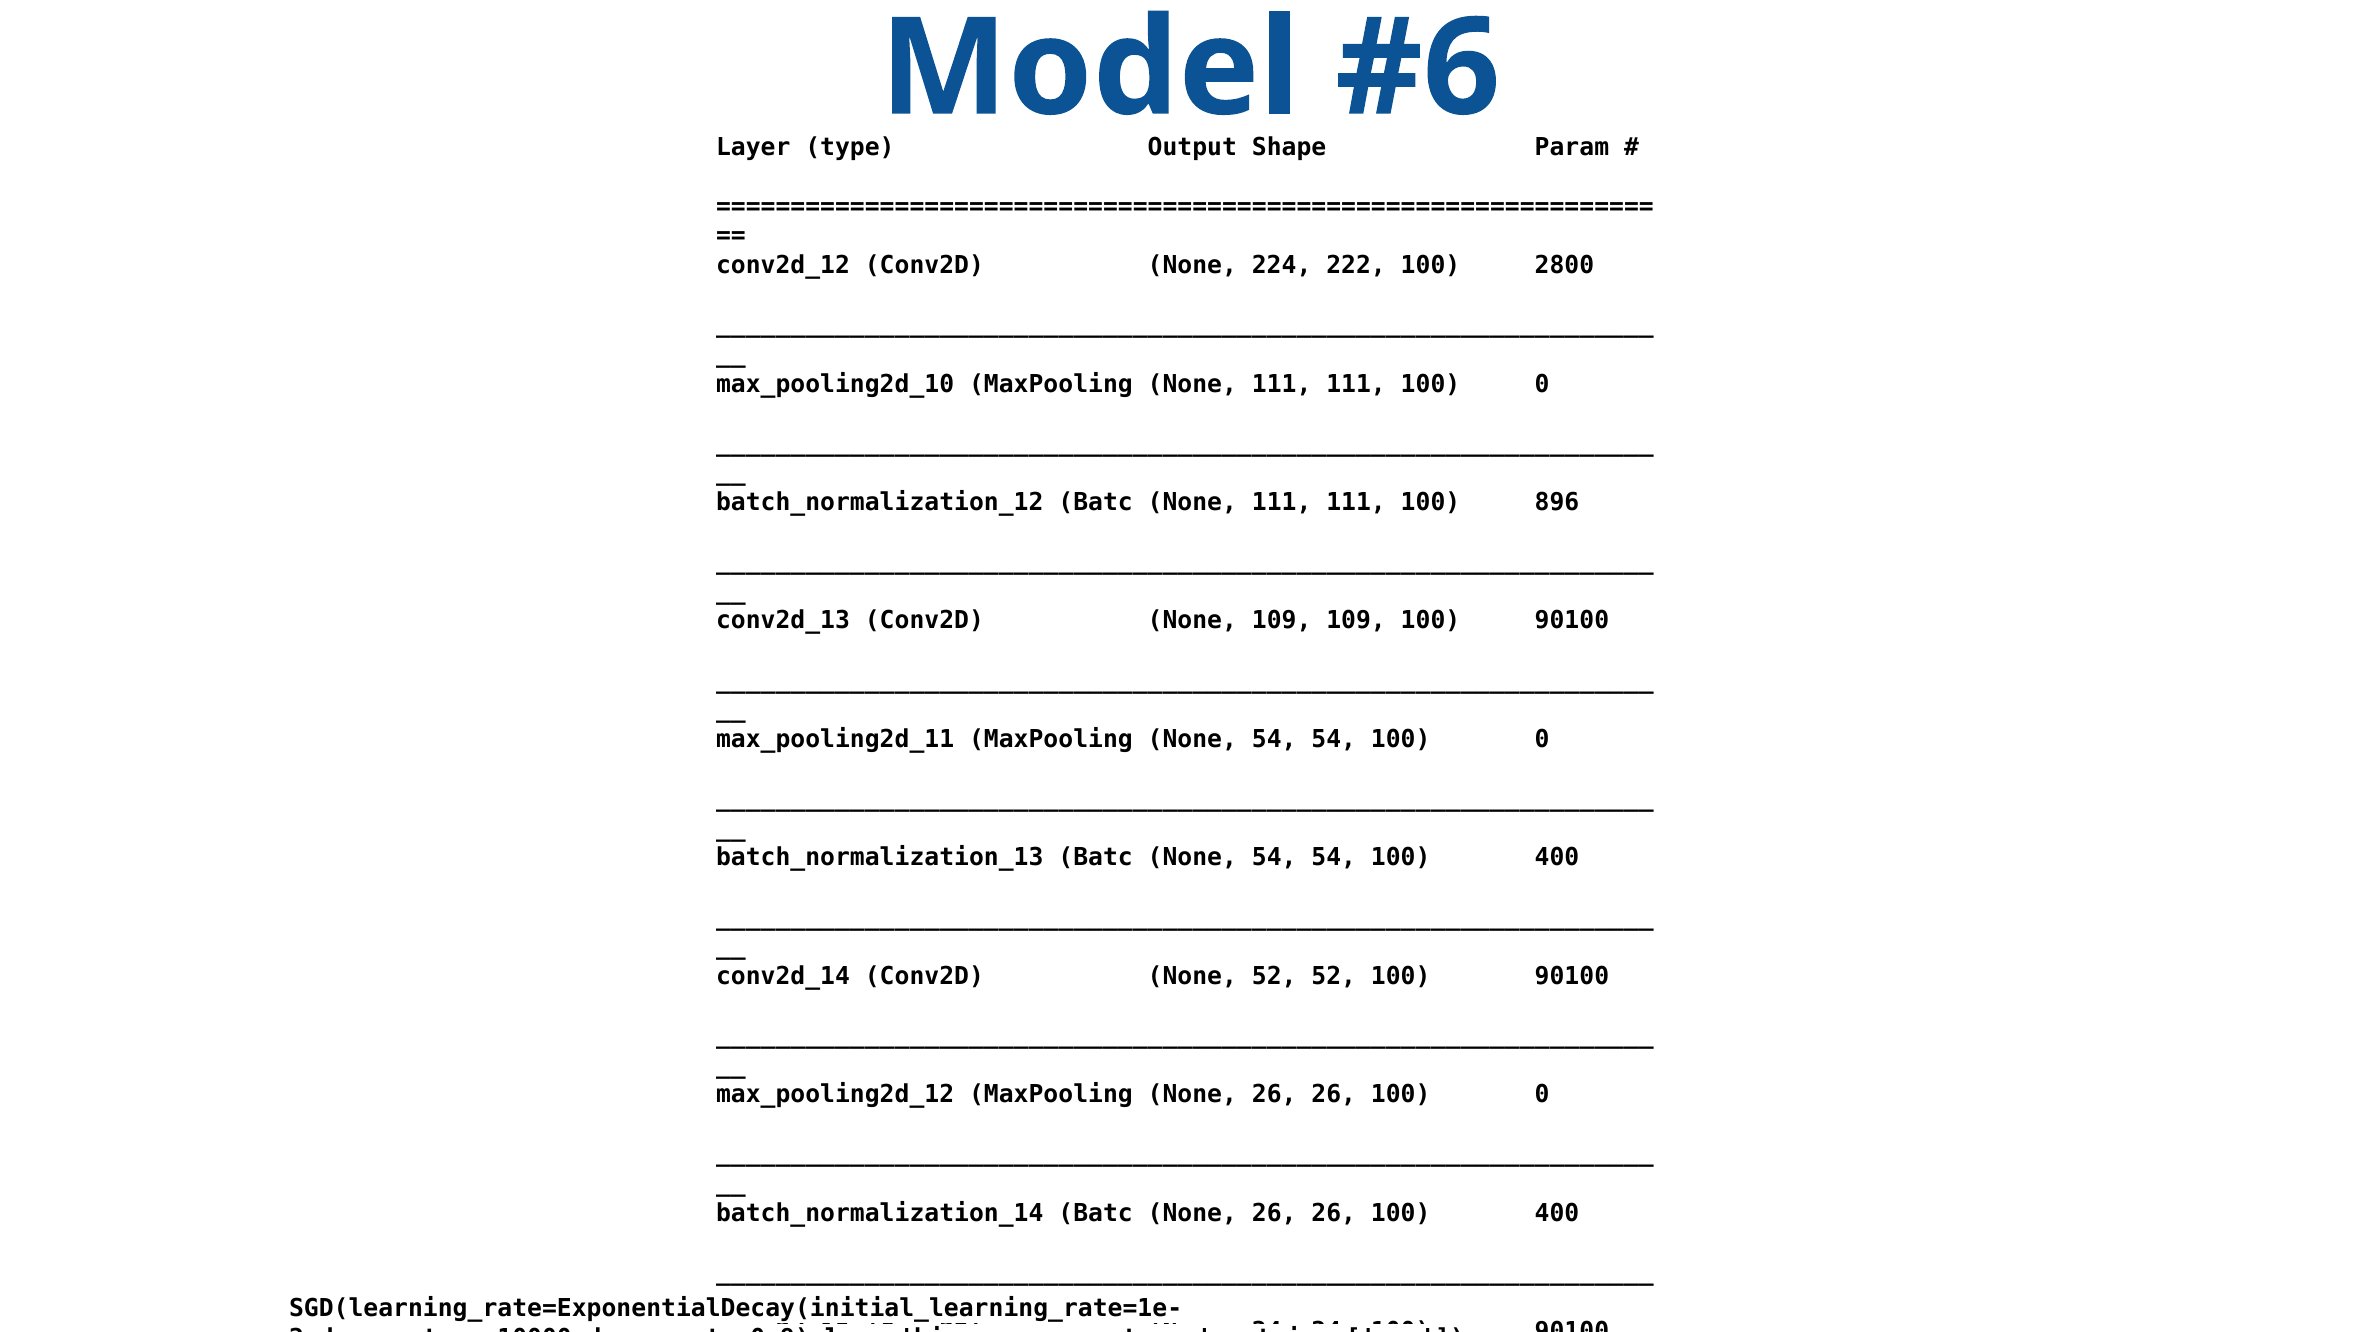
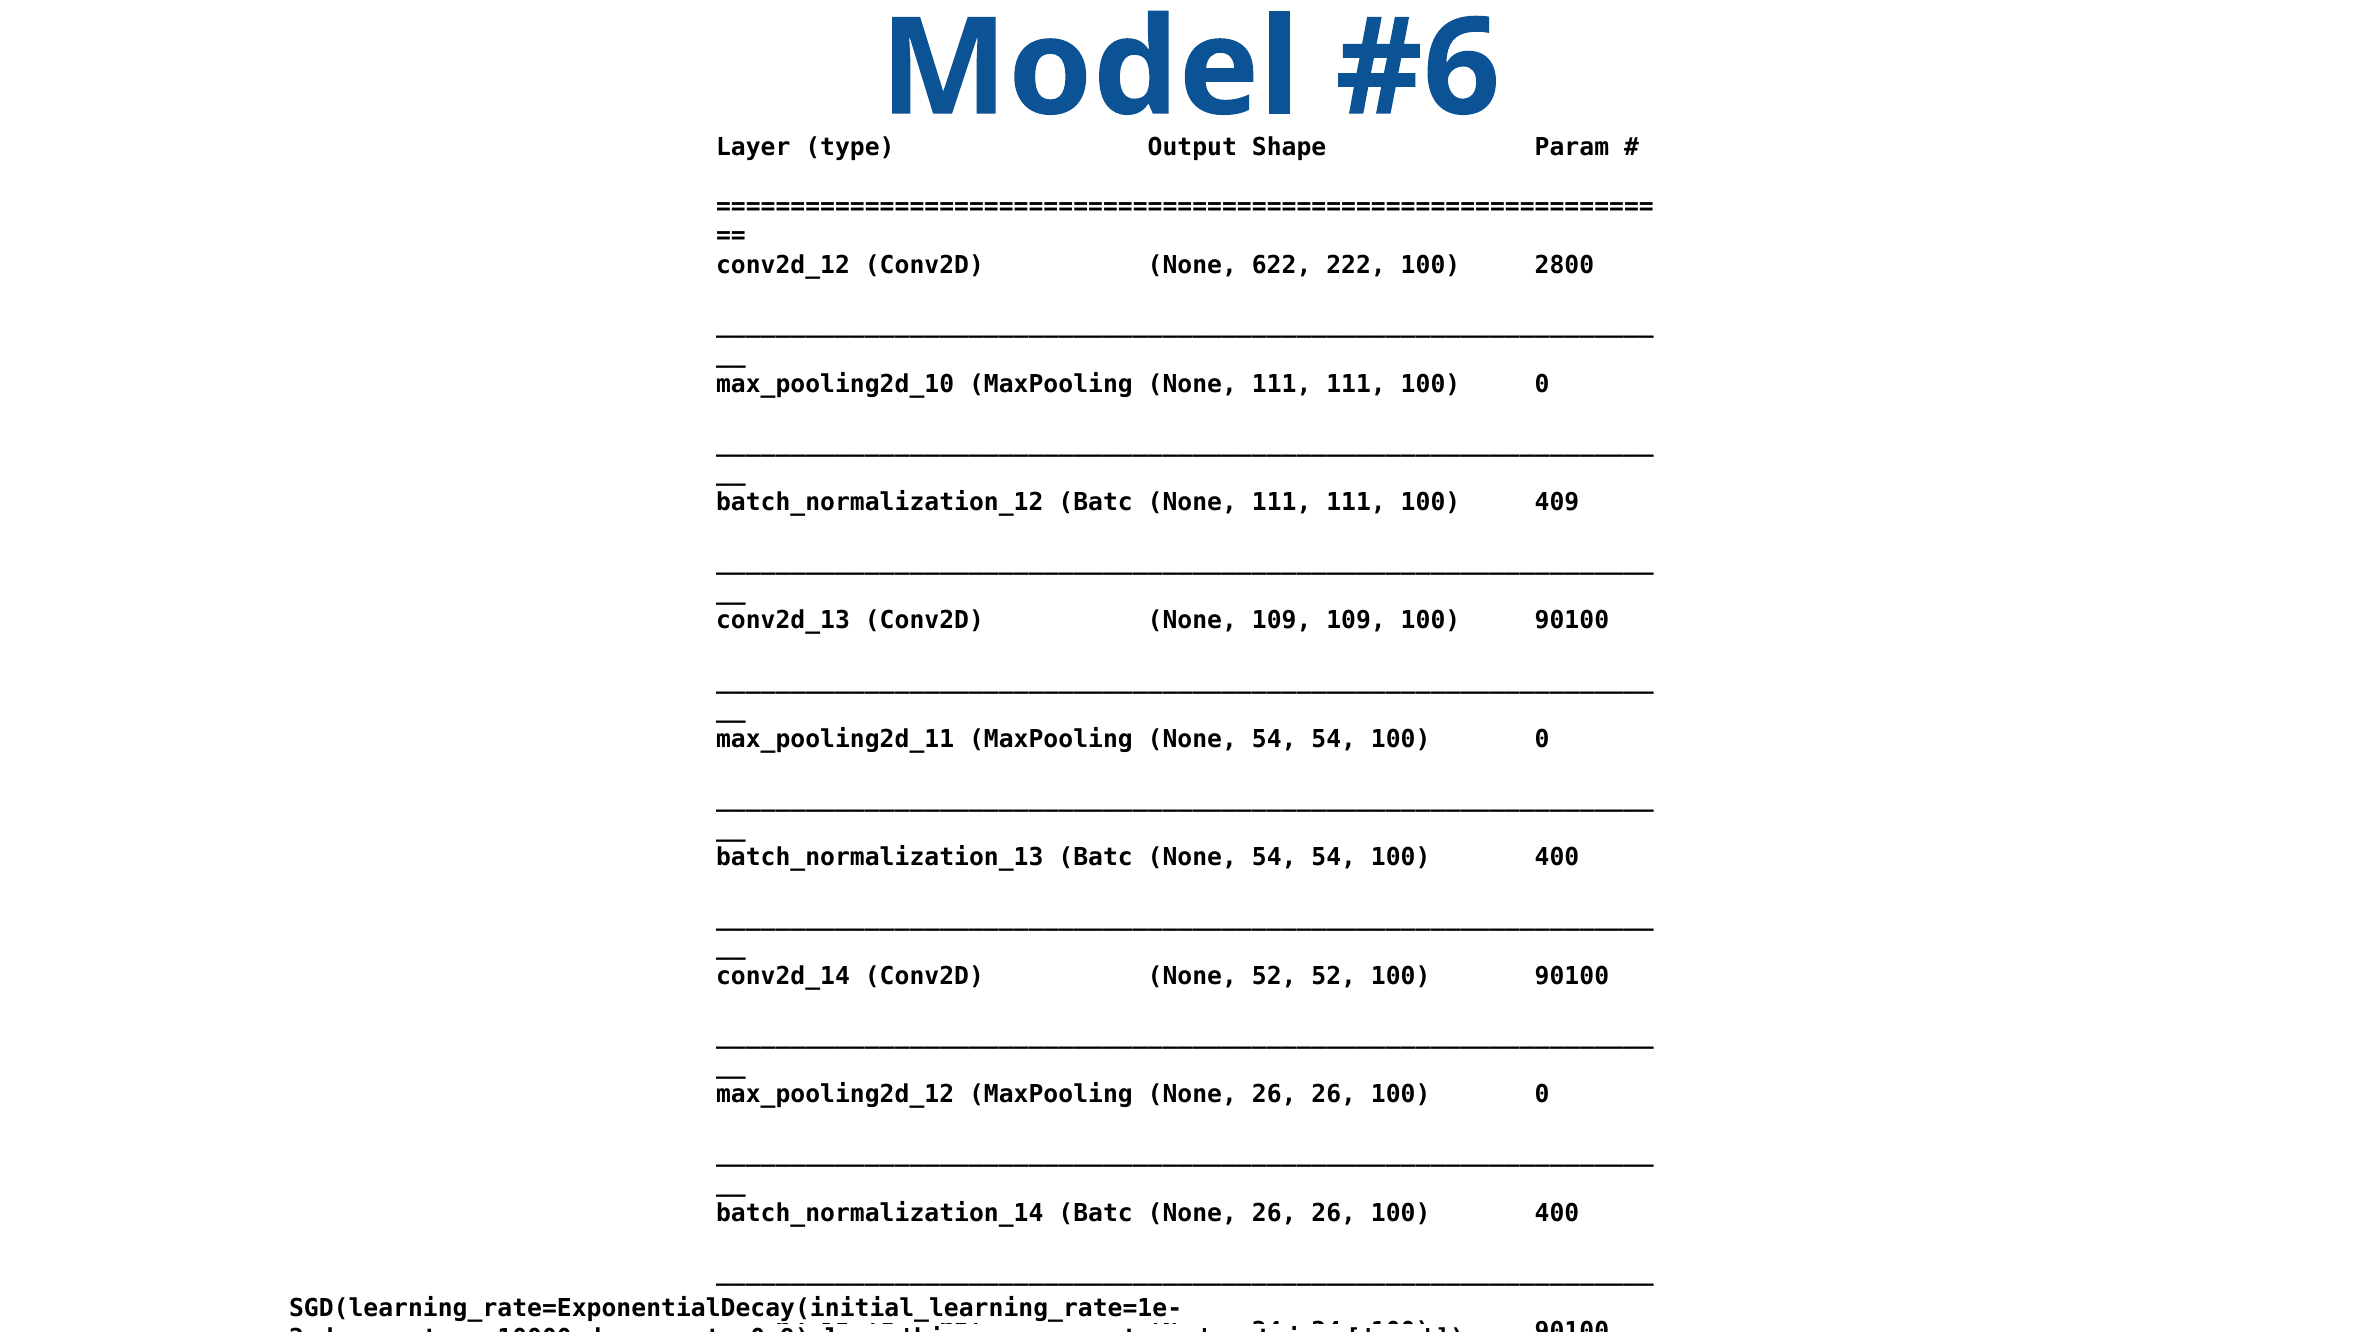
224: 224 -> 622 (1282, 265)
896: 896 -> 409 (1557, 502)
